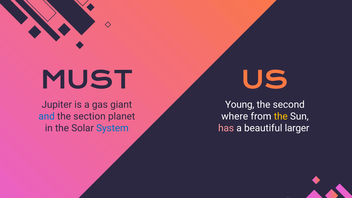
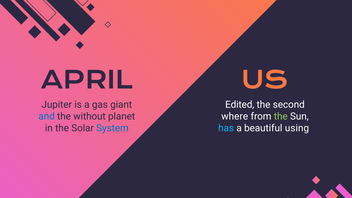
MUST: MUST -> APRIL (87, 81)
Young: Young -> Edited (240, 105)
section: section -> without (90, 116)
the colour: yellow -> light green (281, 116)
has colour: pink -> light blue (226, 128)
larger: larger -> using (297, 128)
